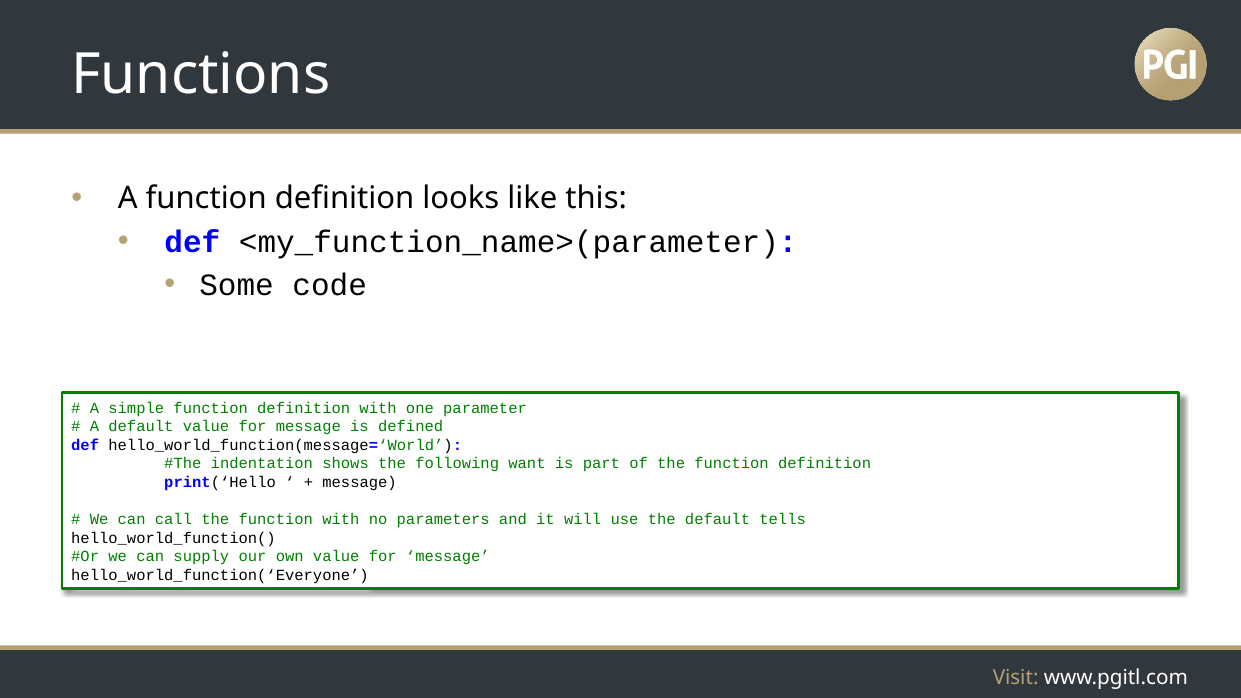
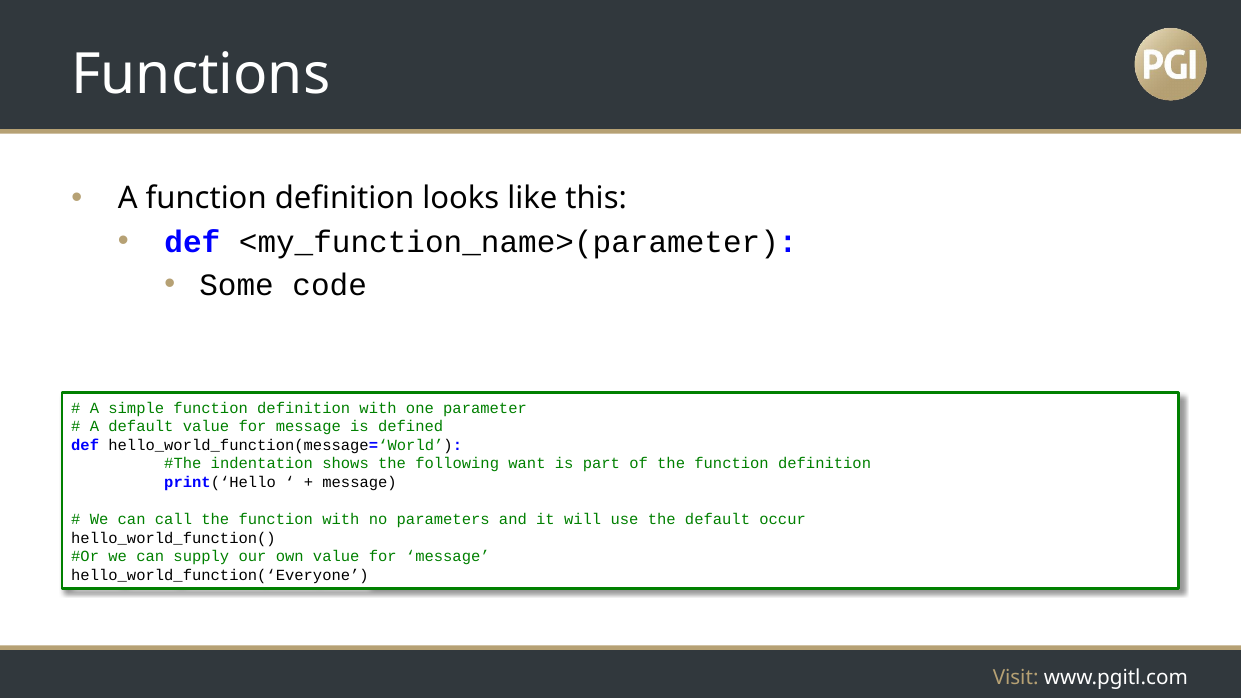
tells: tells -> occur (783, 520)
